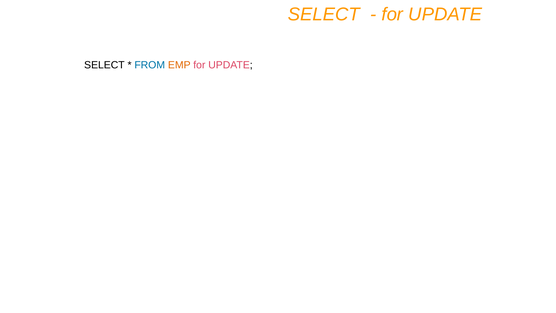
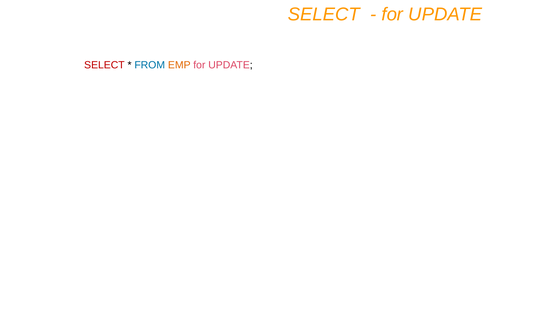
SELECT colour: black -> red (104, 65)
